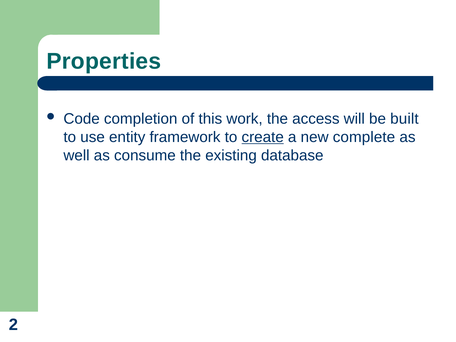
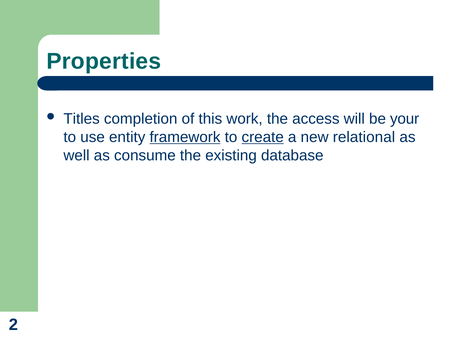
Code: Code -> Titles (82, 119)
built: built -> your (405, 119)
framework underline: none -> present (185, 137)
complete: complete -> relational (364, 137)
